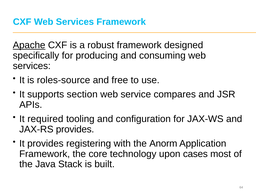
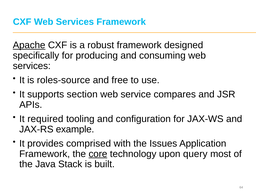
JAX-RS provides: provides -> example (75, 129)
registering: registering -> comprised (89, 143)
Anorm: Anorm -> Issues (163, 143)
core underline: none -> present (98, 154)
cases: cases -> query (195, 154)
